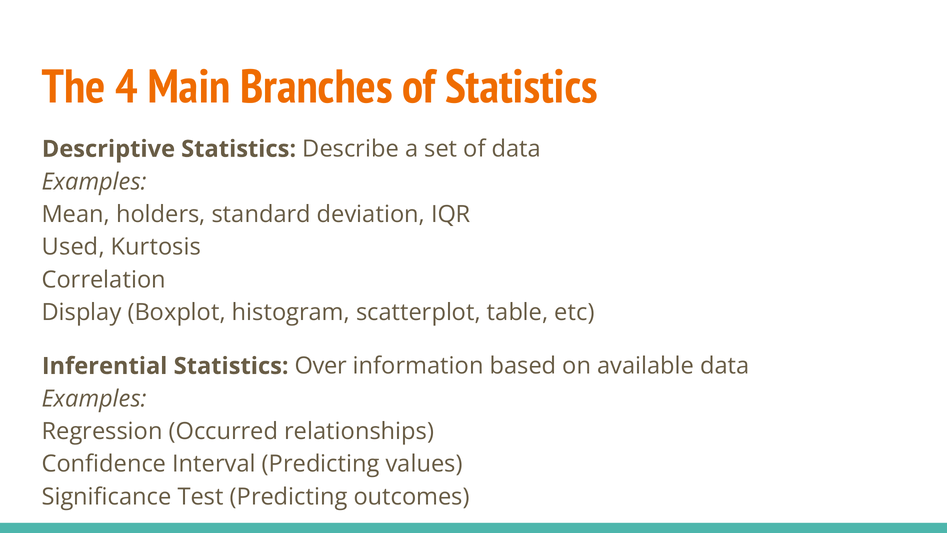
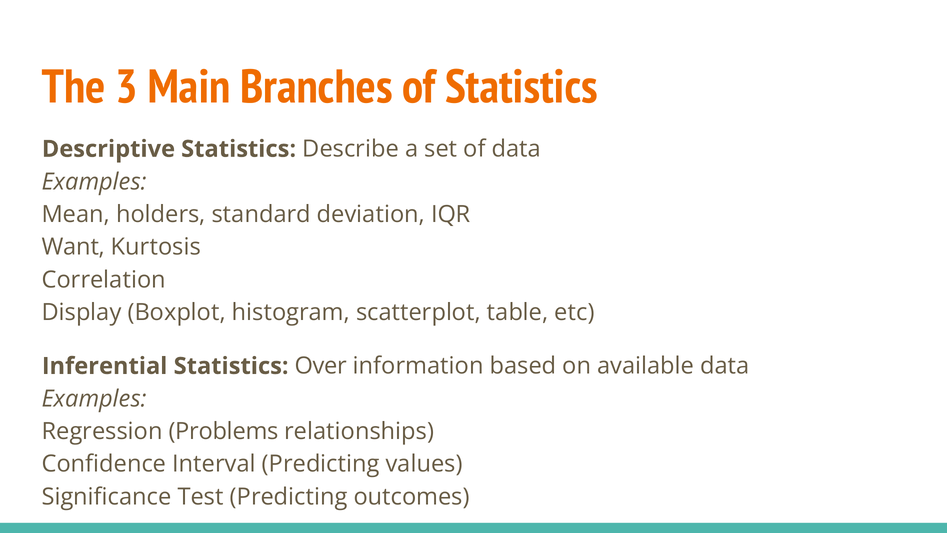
4: 4 -> 3 (127, 87)
Used: Used -> Want (73, 247)
Occurred: Occurred -> Problems (224, 431)
